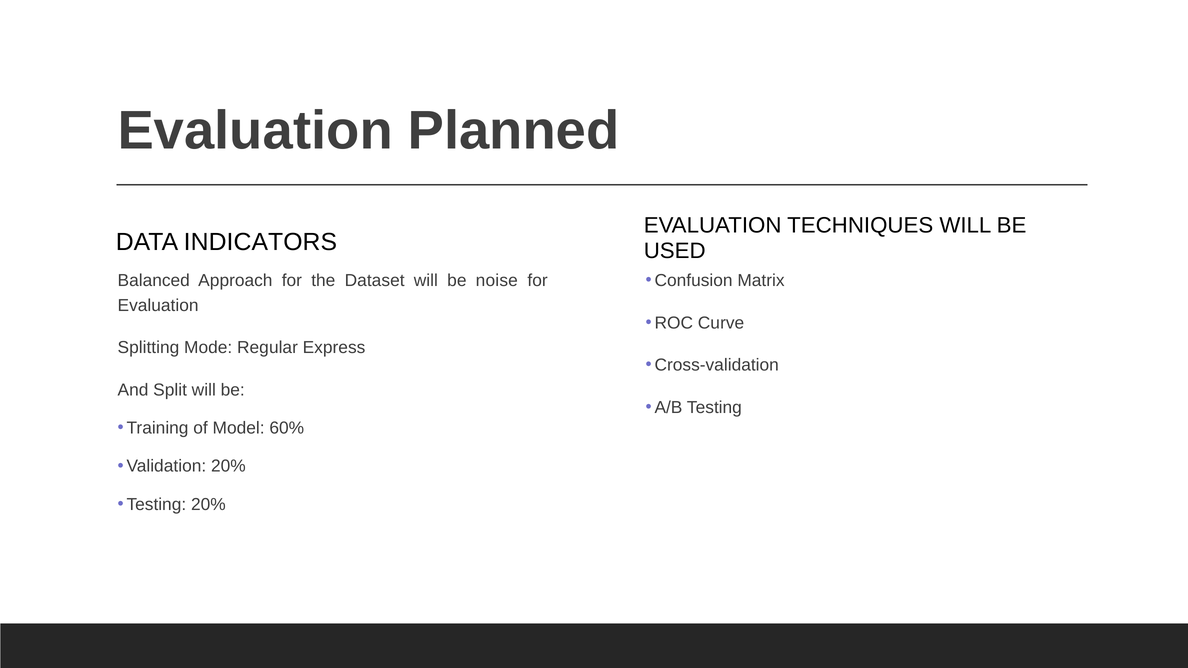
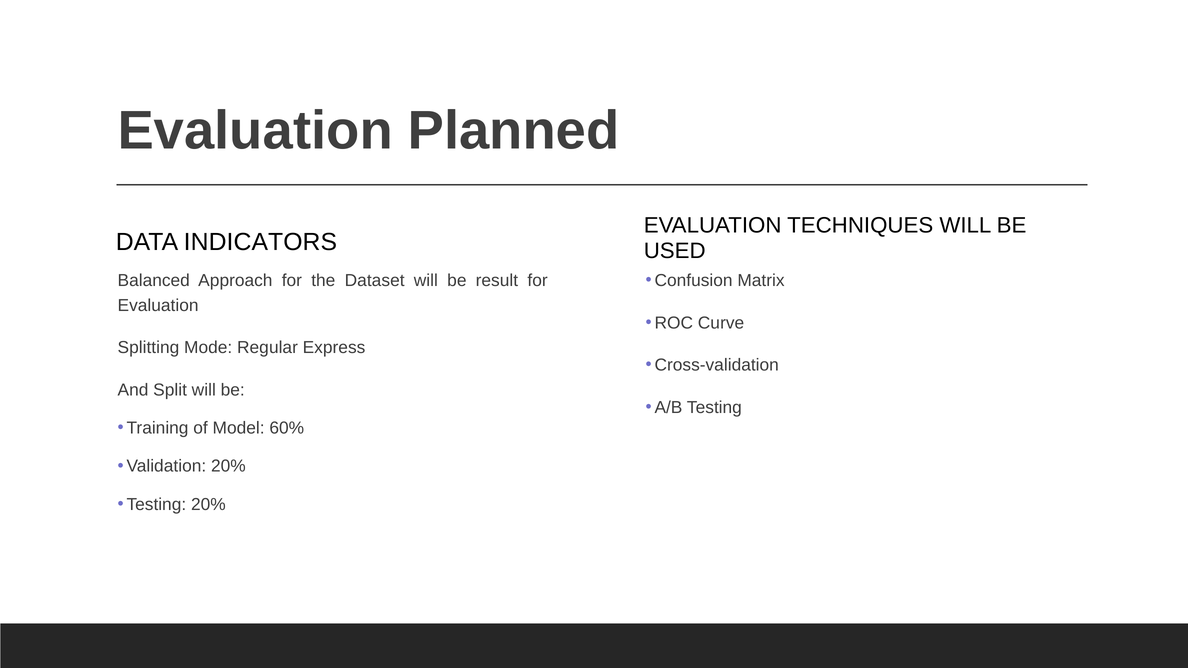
noise: noise -> result (497, 281)
